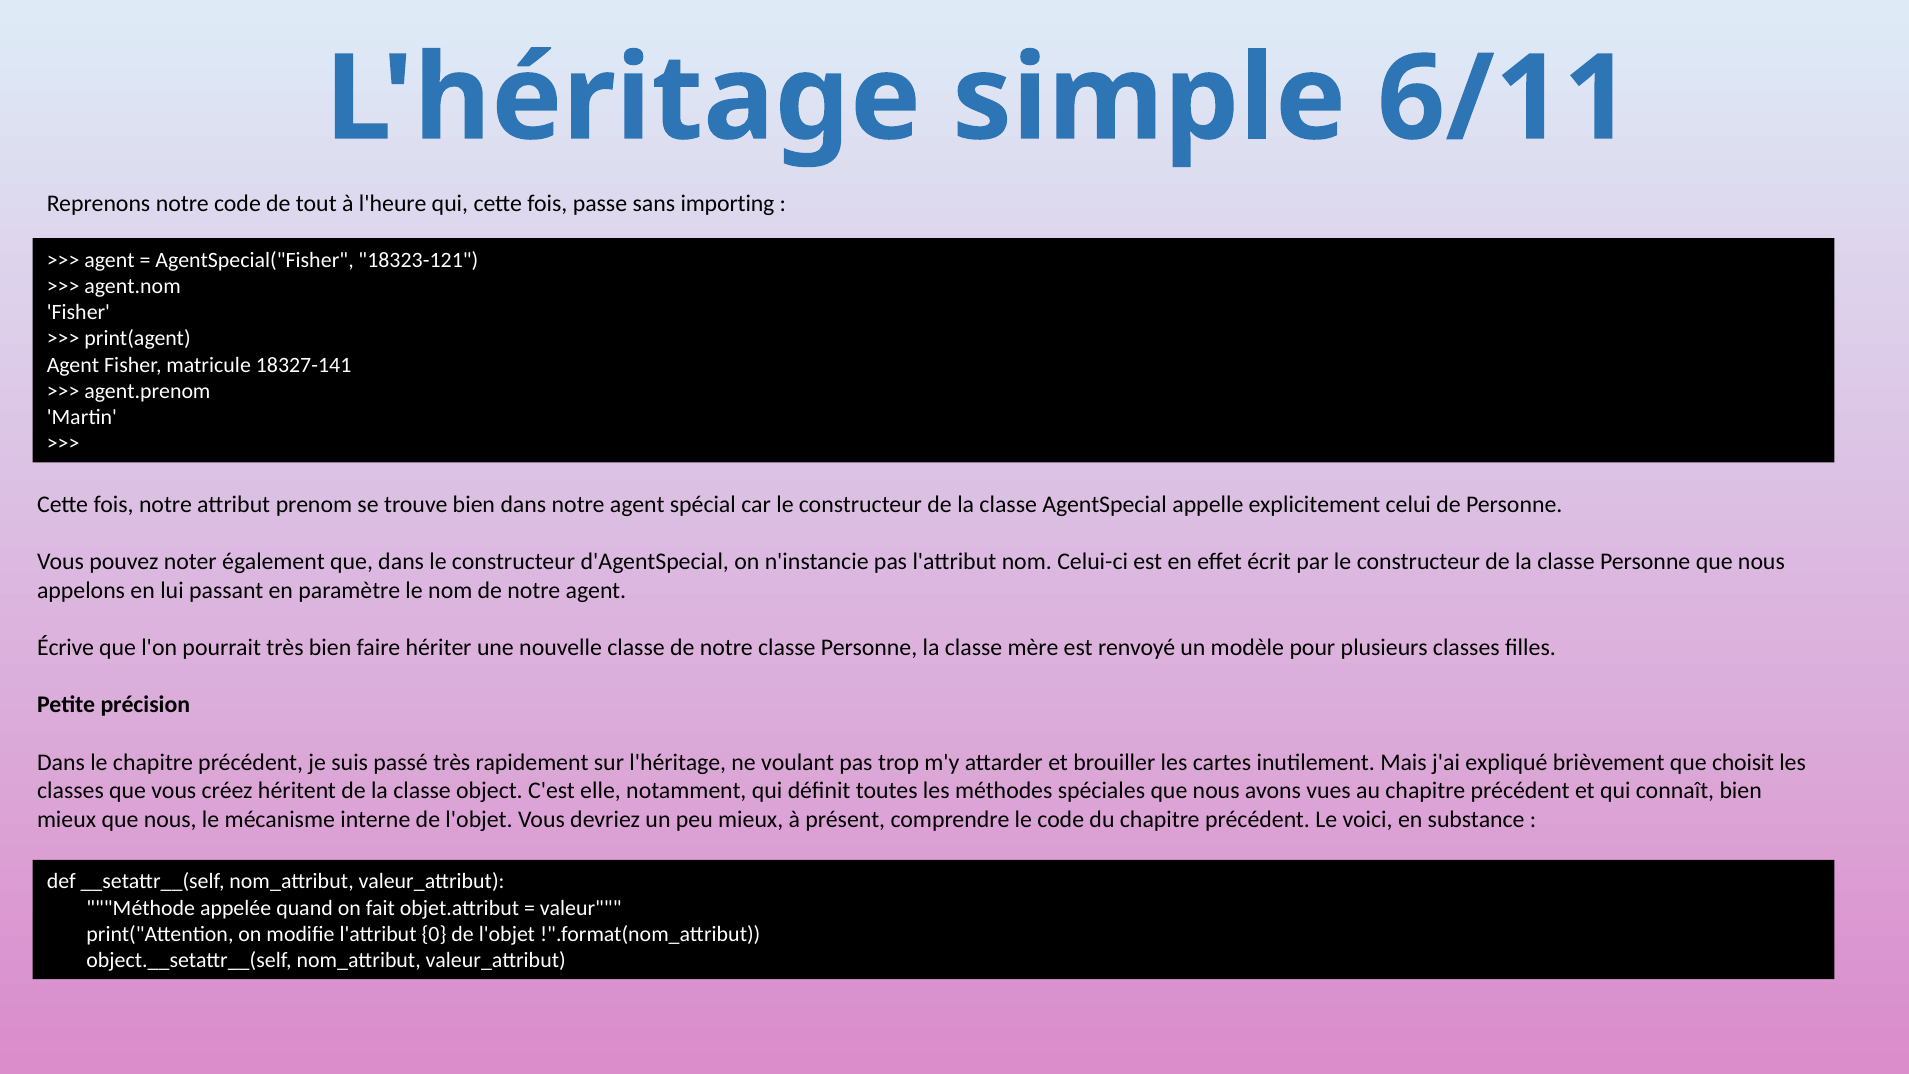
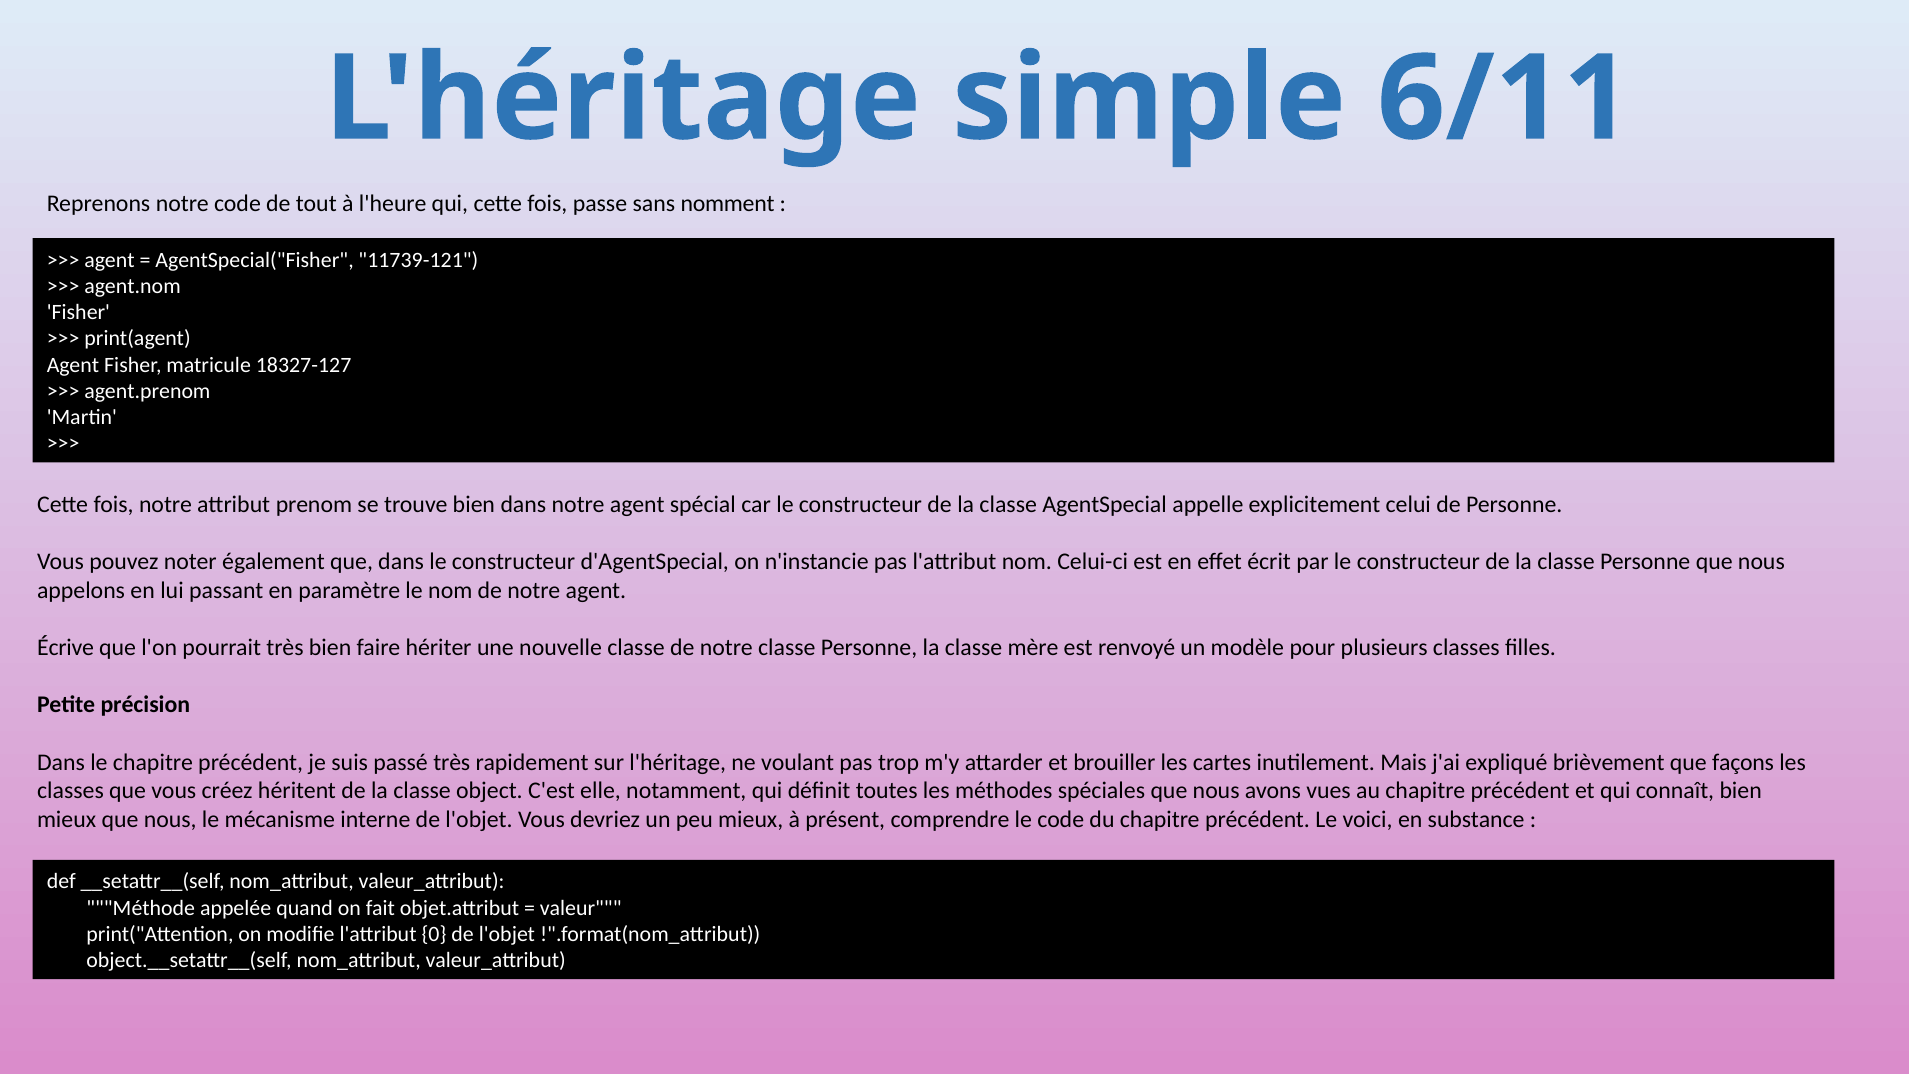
importing: importing -> nomment (728, 203)
18323-121: 18323-121 -> 11739-121 (418, 260)
18327-141: 18327-141 -> 18327-127 (304, 365)
choisit: choisit -> façons (1743, 762)
